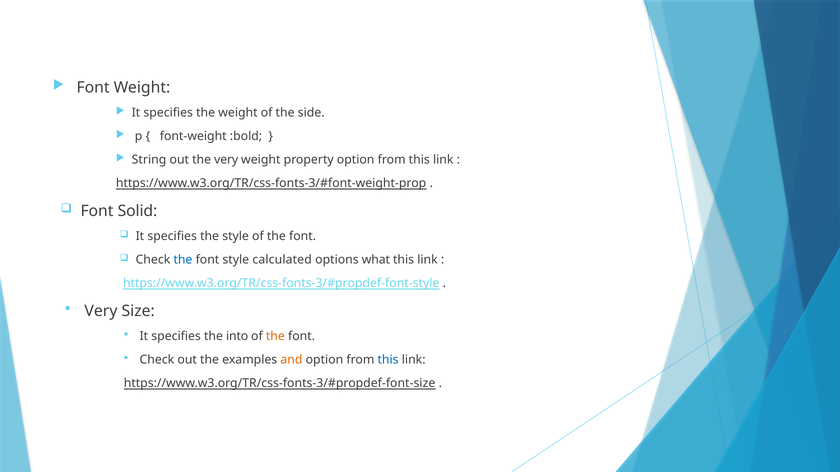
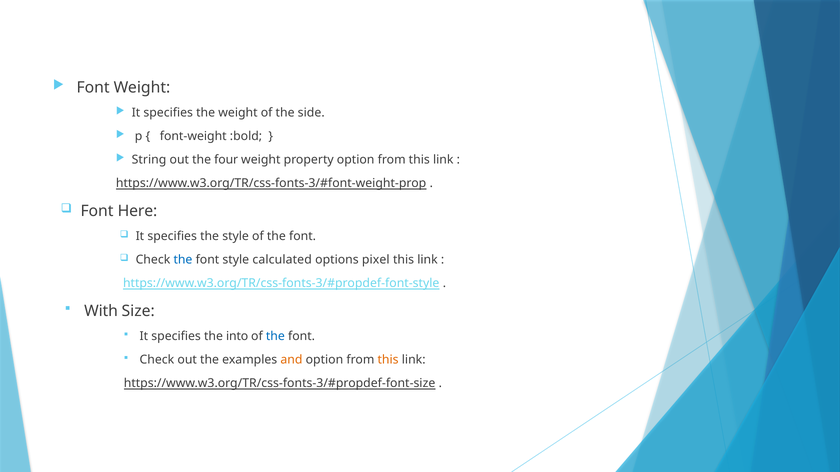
the very: very -> four (226, 160)
Solid: Solid -> Here (137, 211)
what: what -> pixel (376, 260)
Very: Very -> With (101, 311)
the colour: orange -> blue (275, 337)
this colour: blue -> orange (388, 360)
